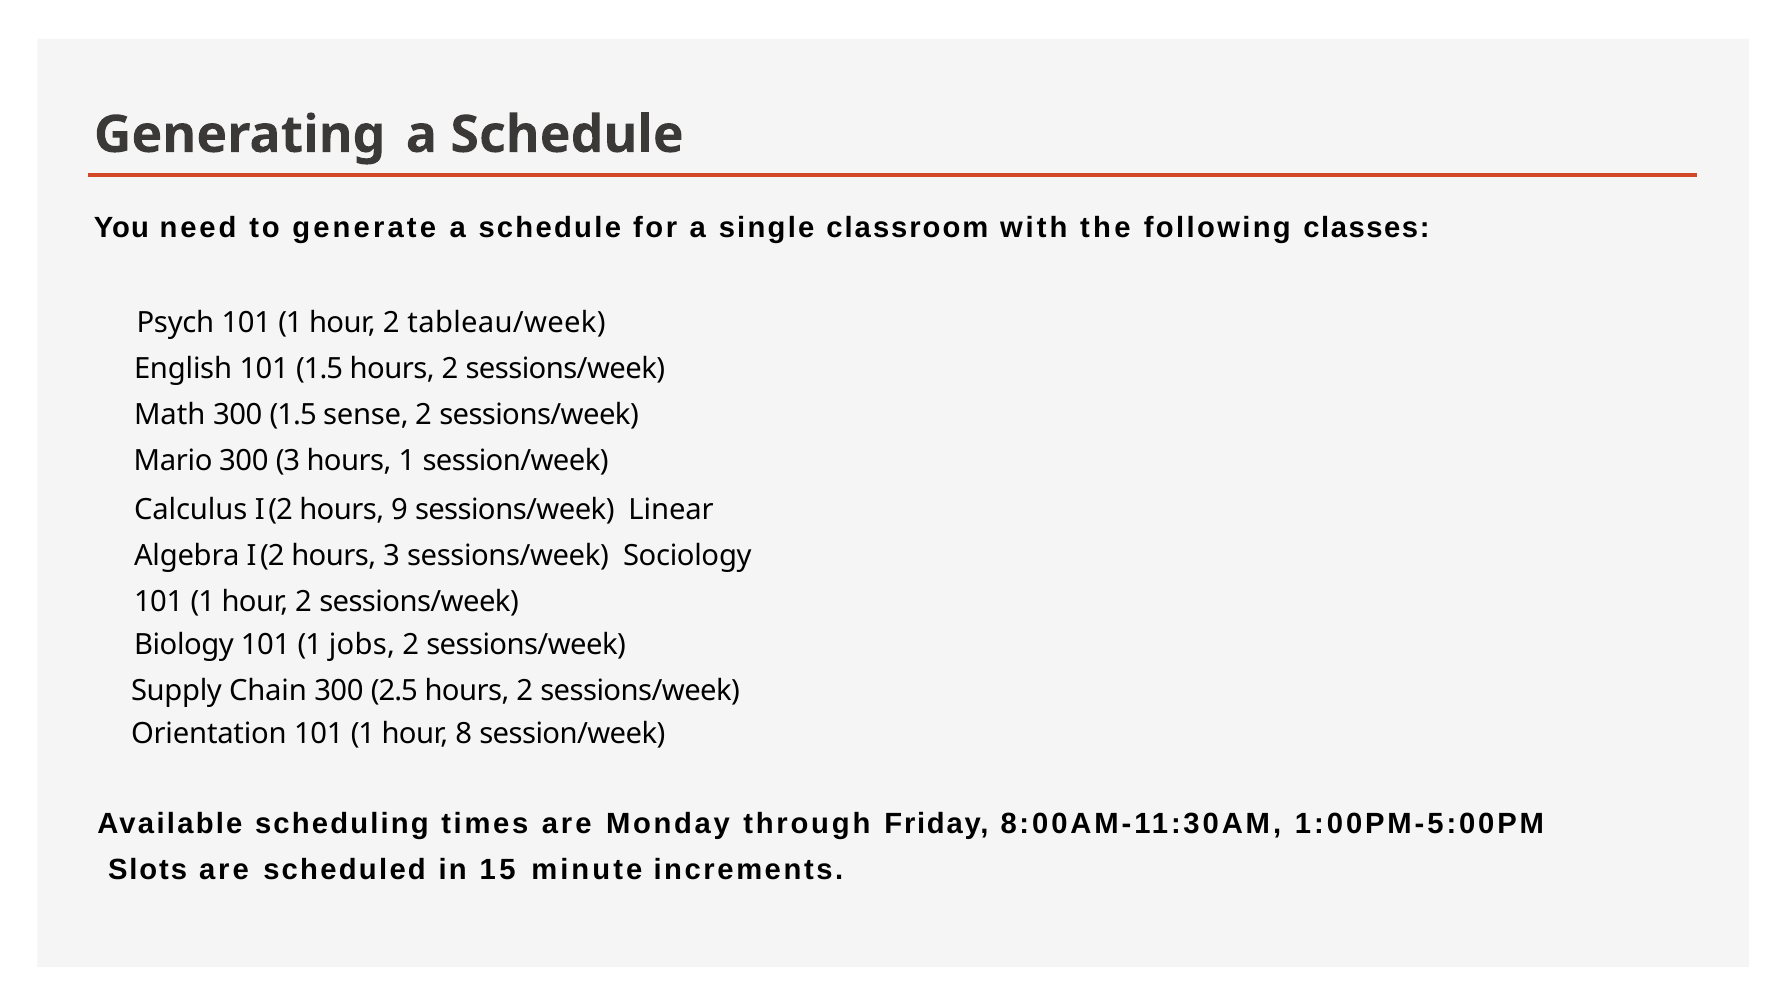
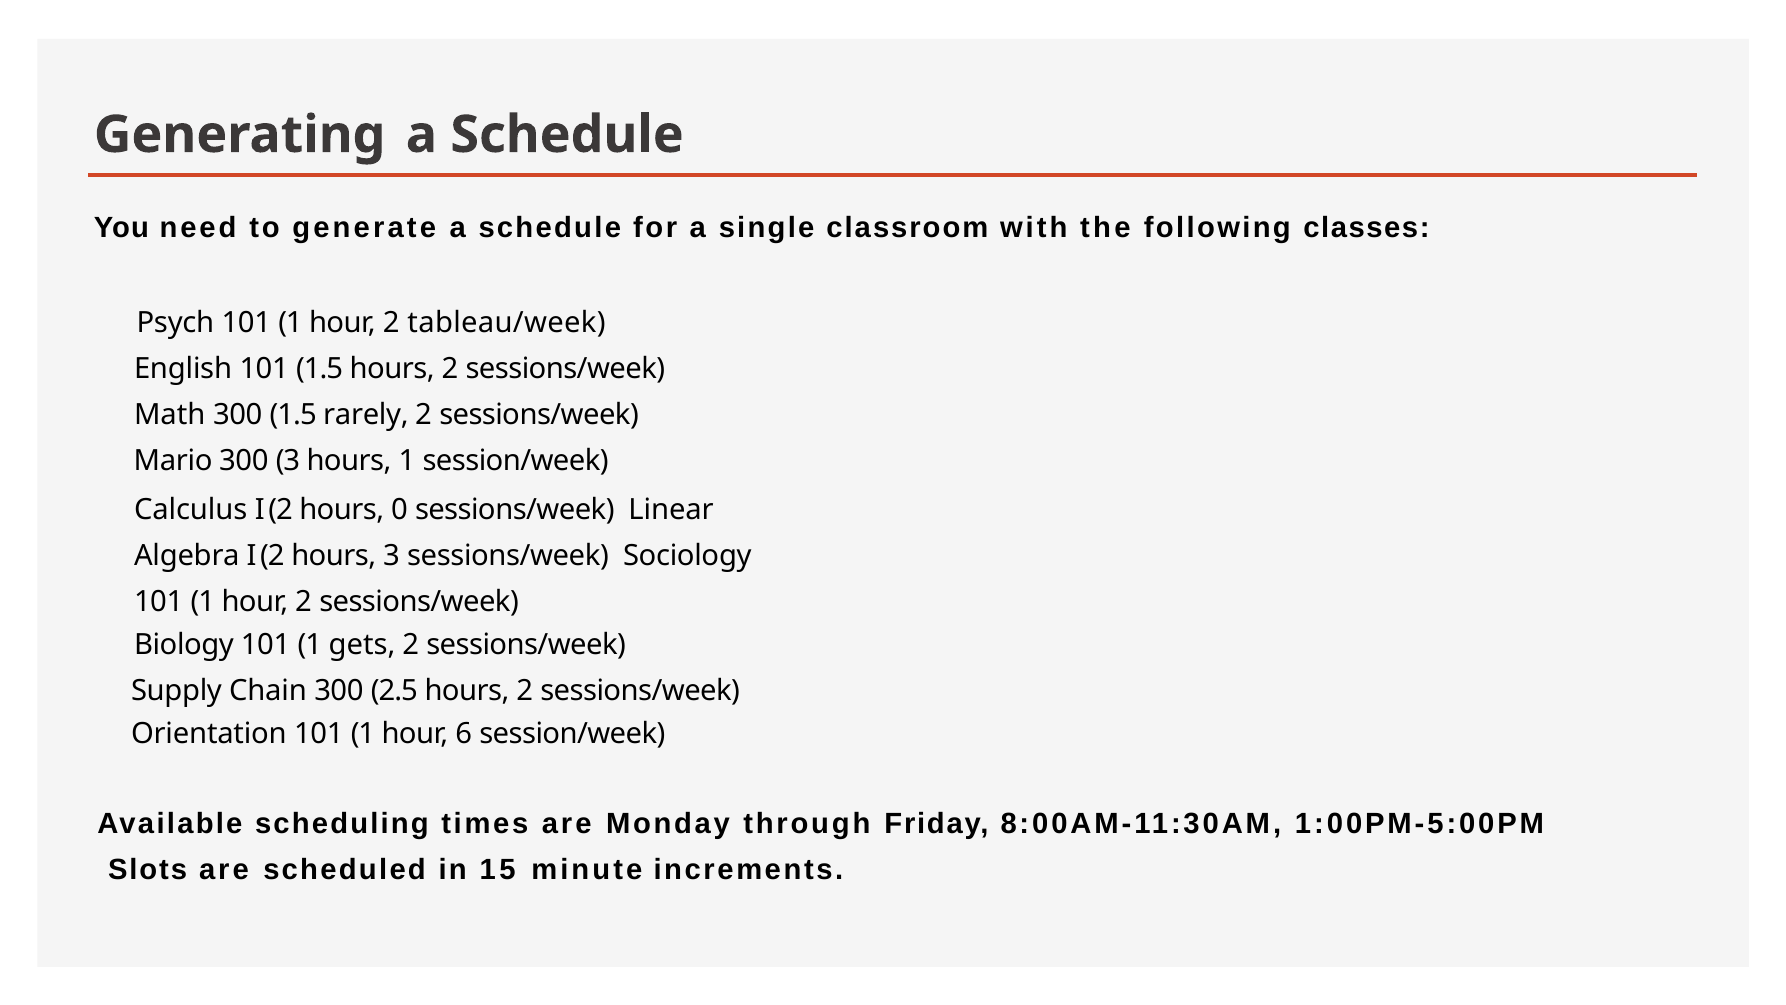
sense: sense -> rarely (366, 414)
9: 9 -> 0 (399, 510)
jobs: jobs -> gets (362, 645)
8: 8 -> 6 (464, 733)
